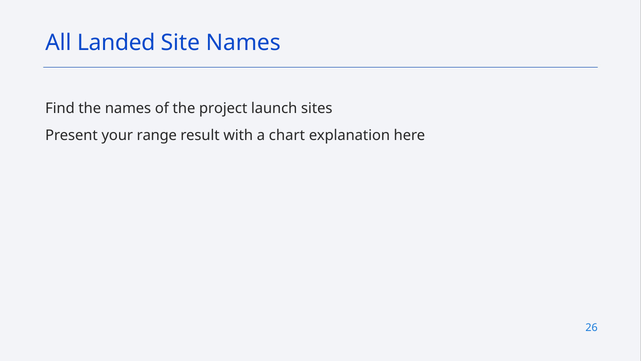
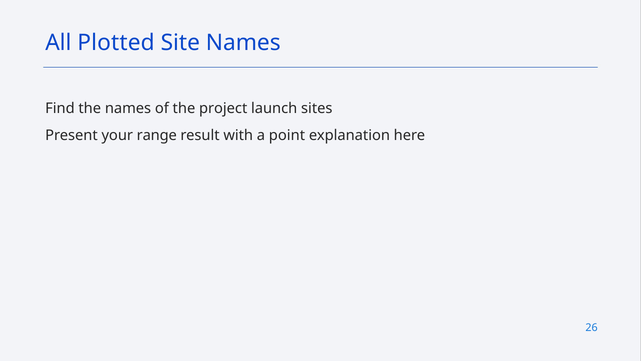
Landed: Landed -> Plotted (116, 43)
chart: chart -> point (287, 135)
